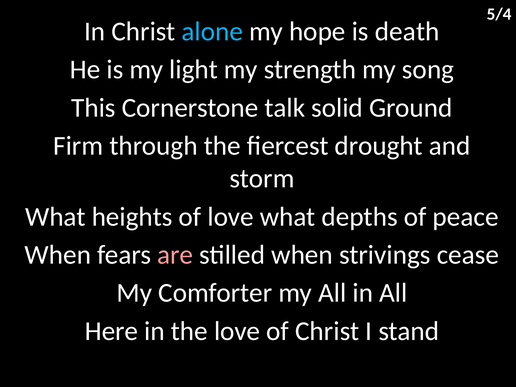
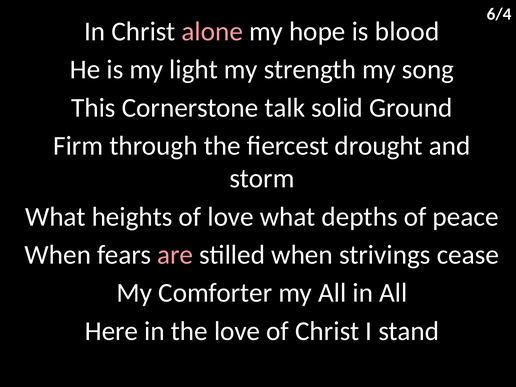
5/4: 5/4 -> 6/4 (499, 14)
alone colour: light blue -> pink (212, 31)
death: death -> blood (407, 31)
